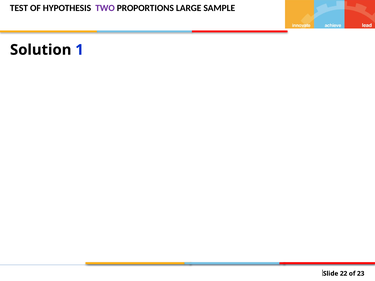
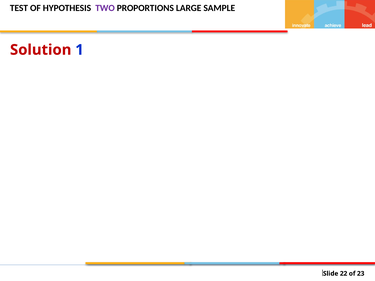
Solution colour: black -> red (41, 50)
